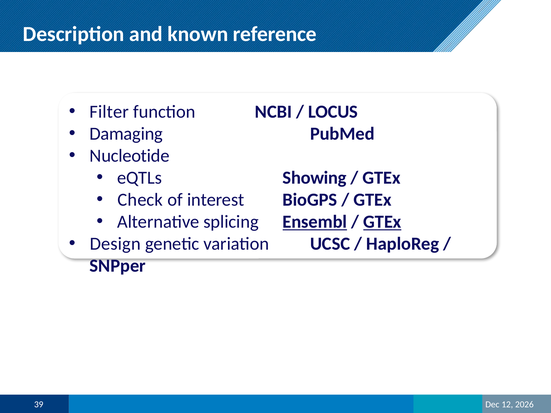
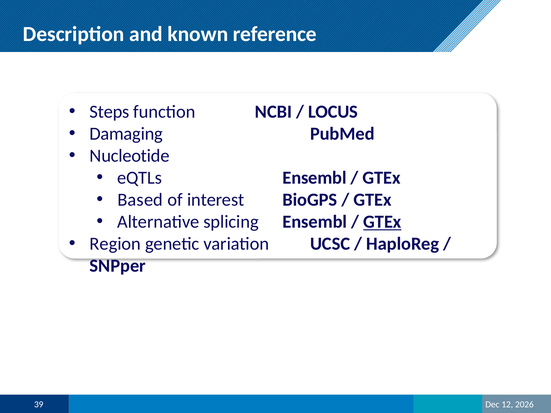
Filter: Filter -> Steps (109, 112)
eQTLs Showing: Showing -> Ensembl (315, 178)
Check: Check -> Based (140, 200)
Ensembl underline: present -> none (315, 222)
Design: Design -> Region (115, 244)
